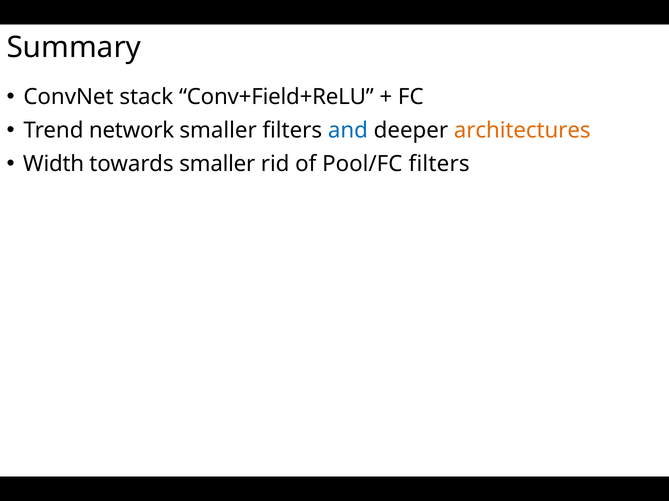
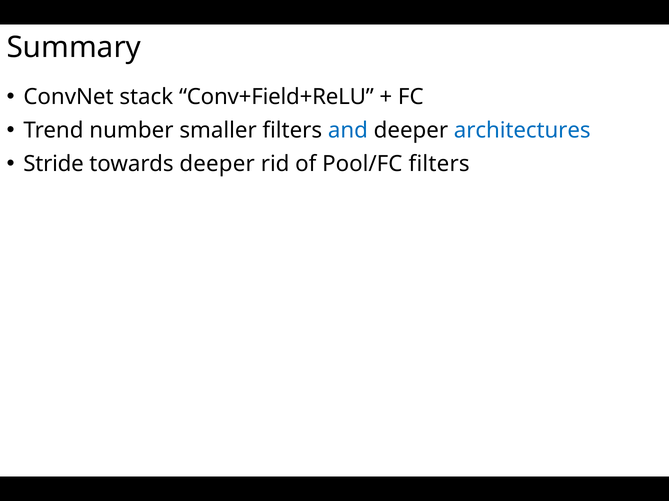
network: network -> number (131, 131)
architectures colour: orange -> blue (522, 131)
Width: Width -> Stride (54, 164)
towards smaller: smaller -> deeper (217, 164)
